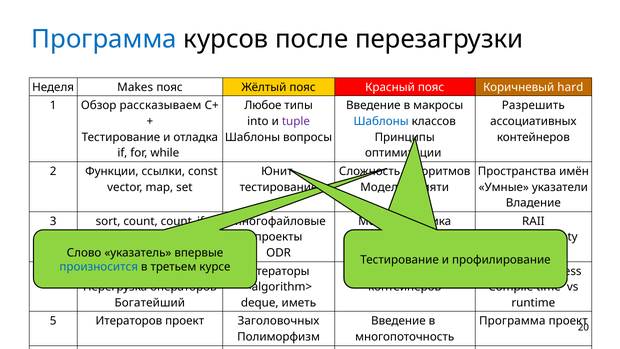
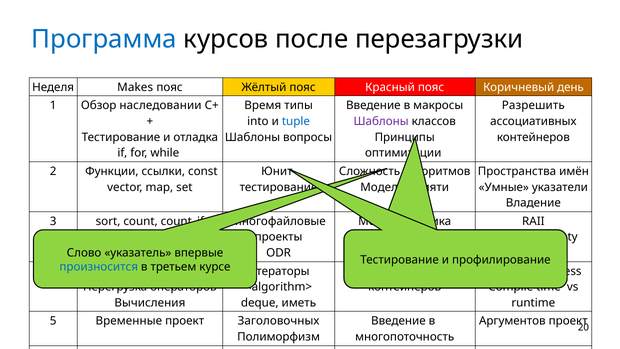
hard: hard -> день (570, 87)
рассказываем: рассказываем -> наследовании (160, 105)
Любое: Любое -> Время (263, 105)
tuple colour: purple -> blue (296, 121)
Шаблоны colour: blue -> purple (381, 121)
Богатейший: Богатейший -> Вычисления (150, 303)
Итераторов: Итераторов -> Временные (129, 321)
Программа: Программа -> Аргументов (512, 321)
